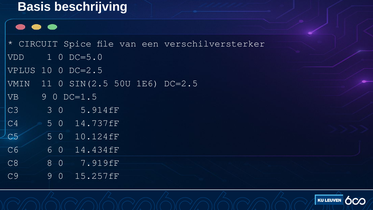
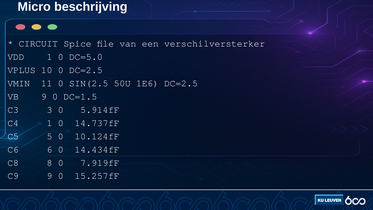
Basis: Basis -> Micro (34, 7)
C4 5: 5 -> 1 (49, 123)
